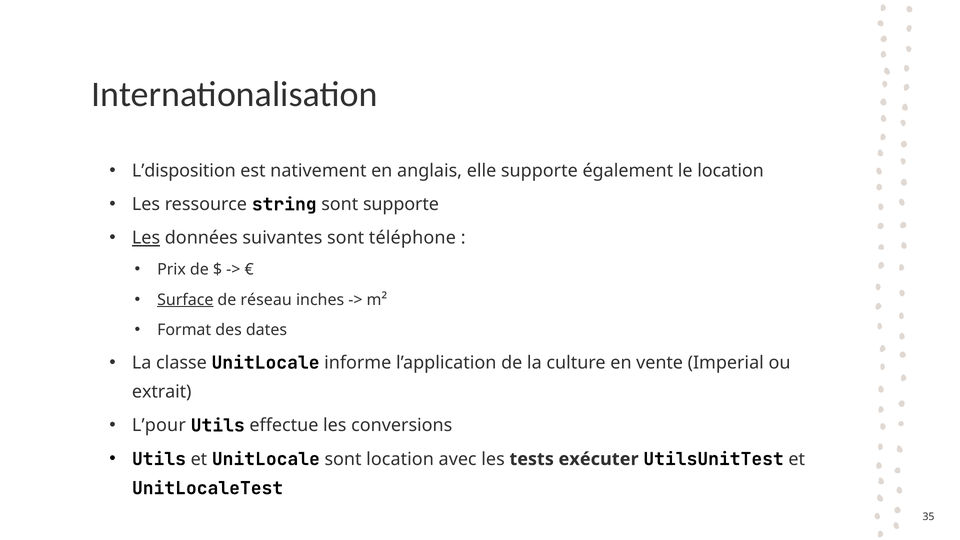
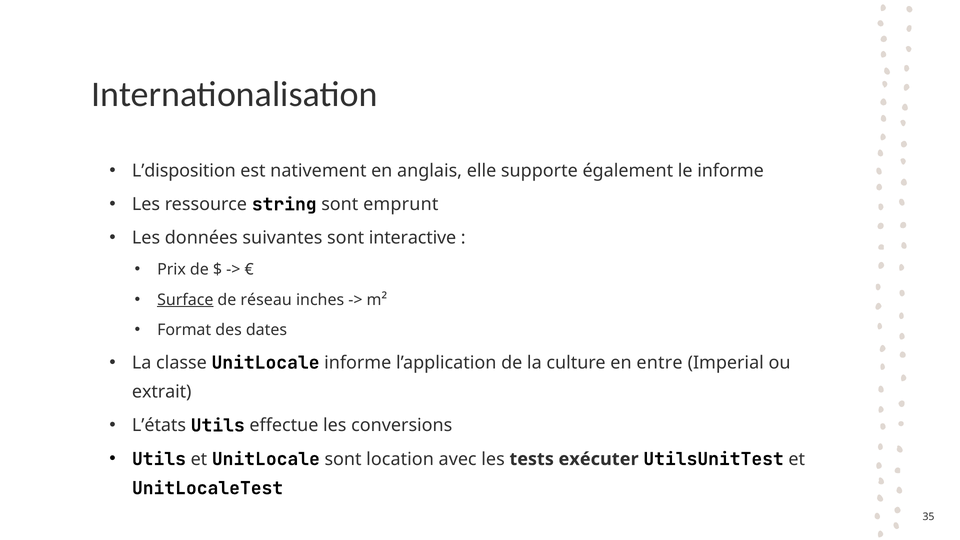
le location: location -> informe (731, 171)
sont supporte: supporte -> emprunt (401, 204)
Les underline: present -> none (146, 238)
téléphone: téléphone -> interactive (413, 238)
vente: vente -> entre (659, 363)
L’pour: L’pour -> L’états (159, 425)
